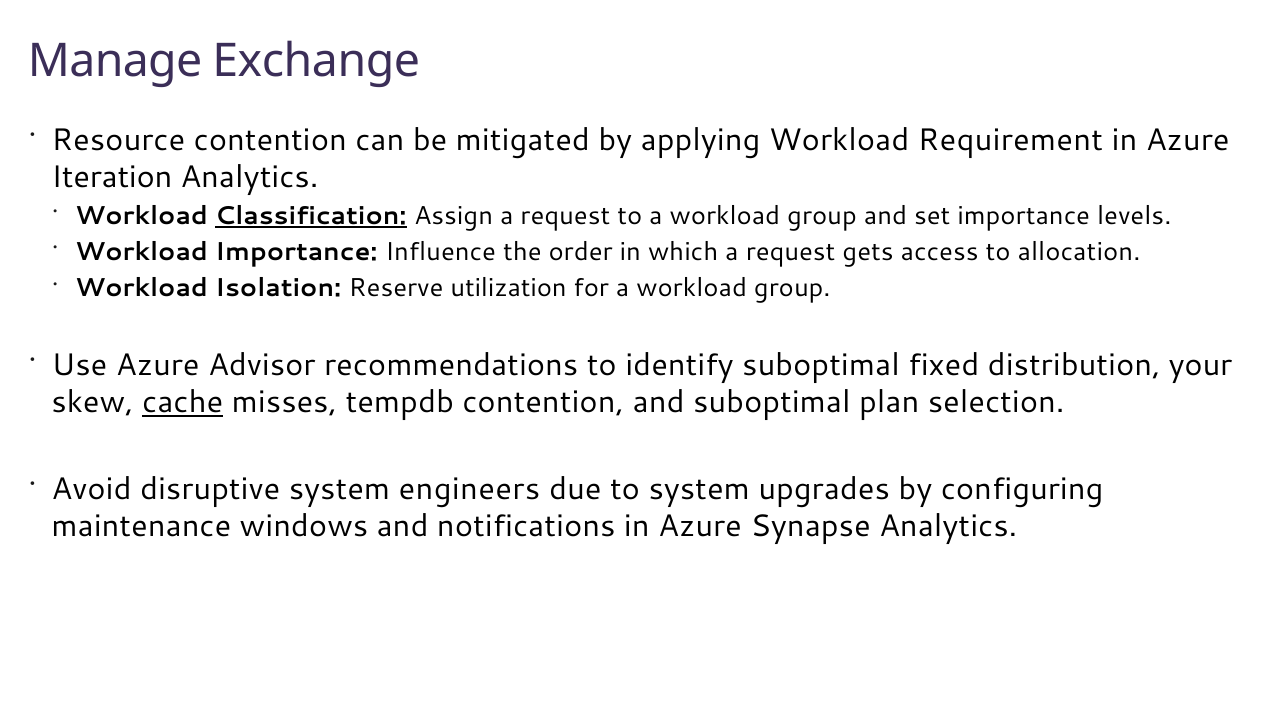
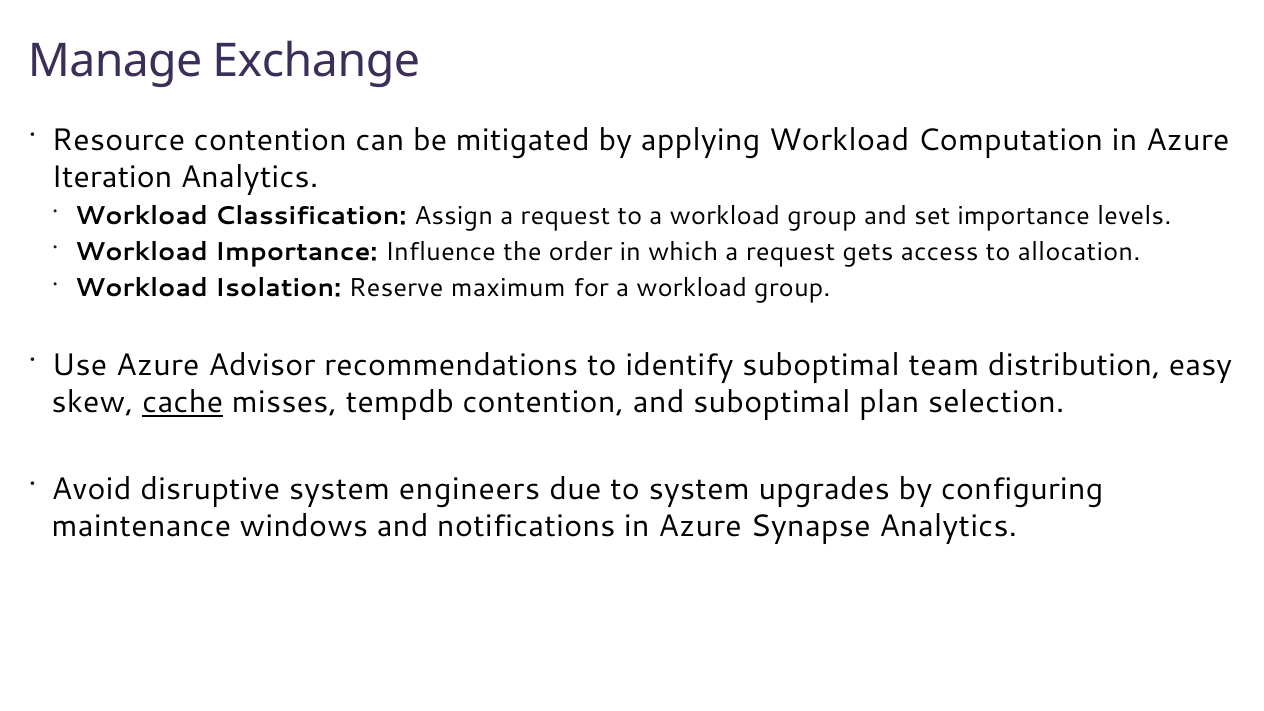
Requirement: Requirement -> Computation (1011, 140)
Classification underline: present -> none (311, 216)
utilization: utilization -> maximum (508, 288)
fixed: fixed -> team (944, 365)
your: your -> easy (1200, 365)
